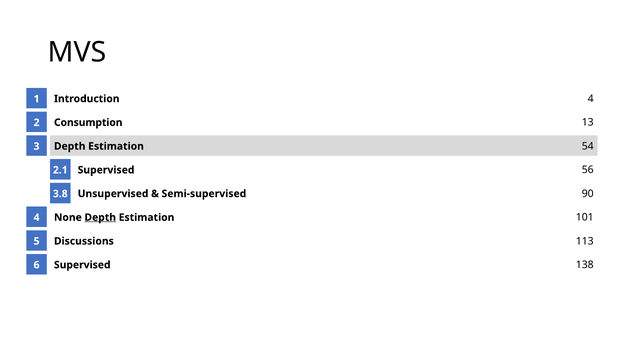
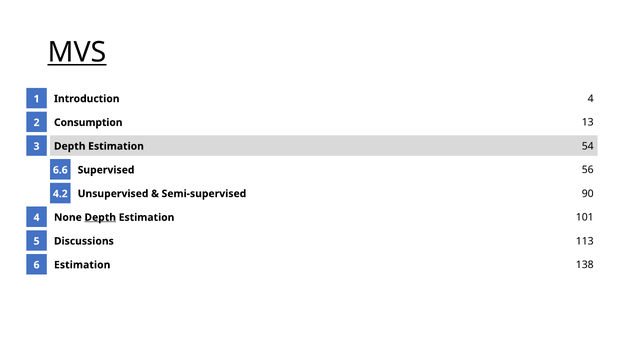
MVS underline: none -> present (77, 52)
2.1: 2.1 -> 6.6 (60, 170)
3.8: 3.8 -> 4.2 (60, 194)
Supervised: Supervised -> Estimation (82, 265)
